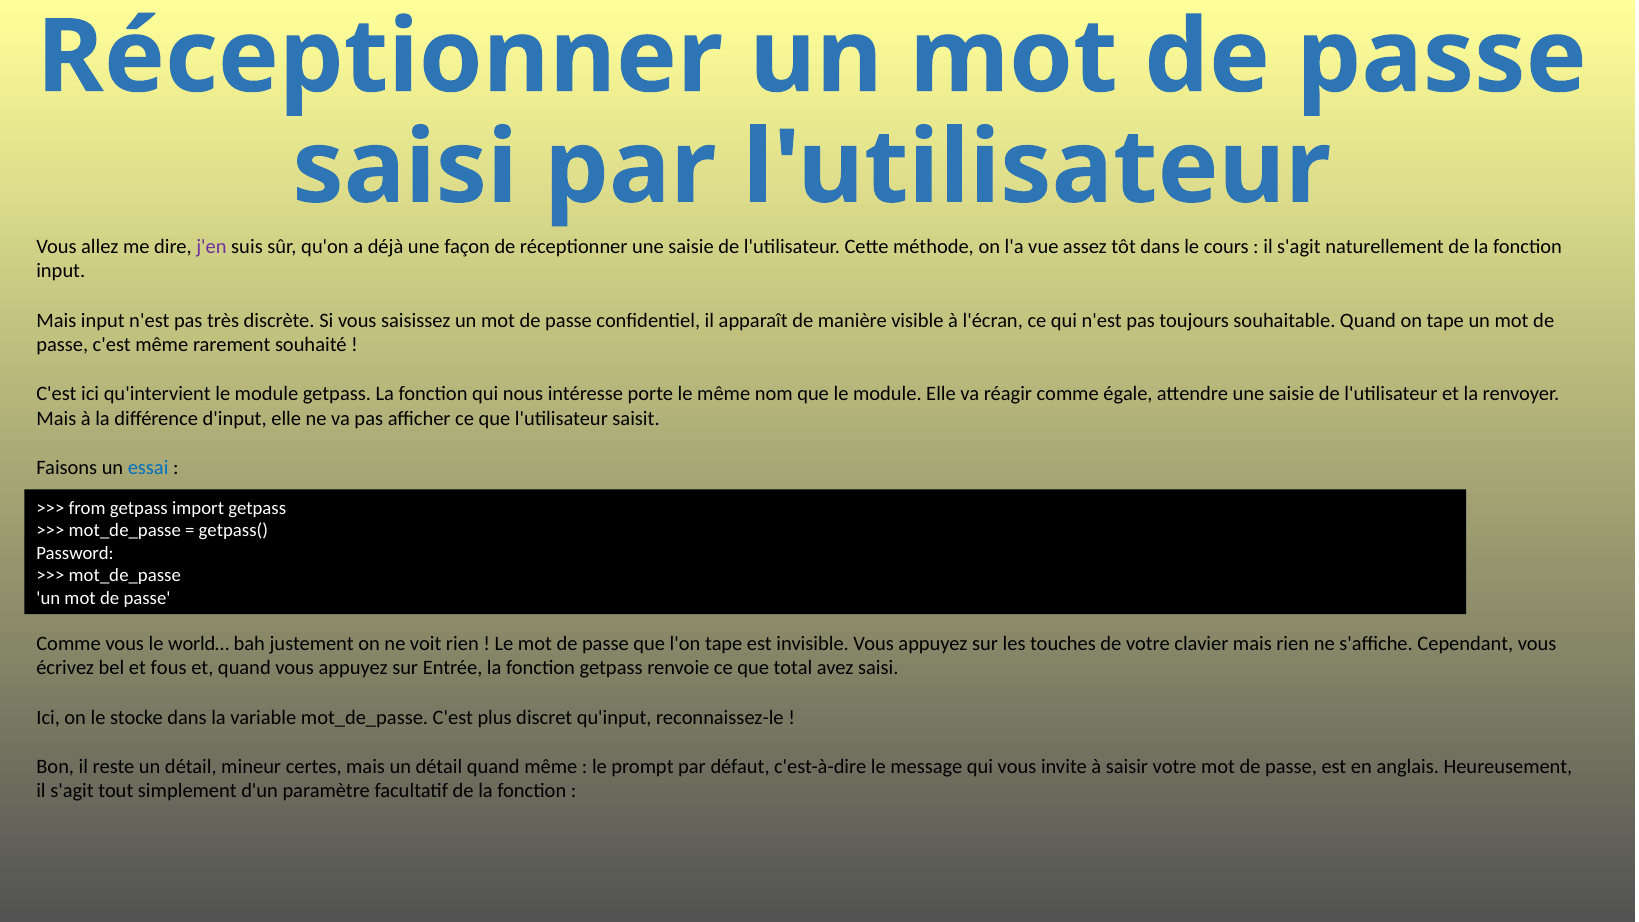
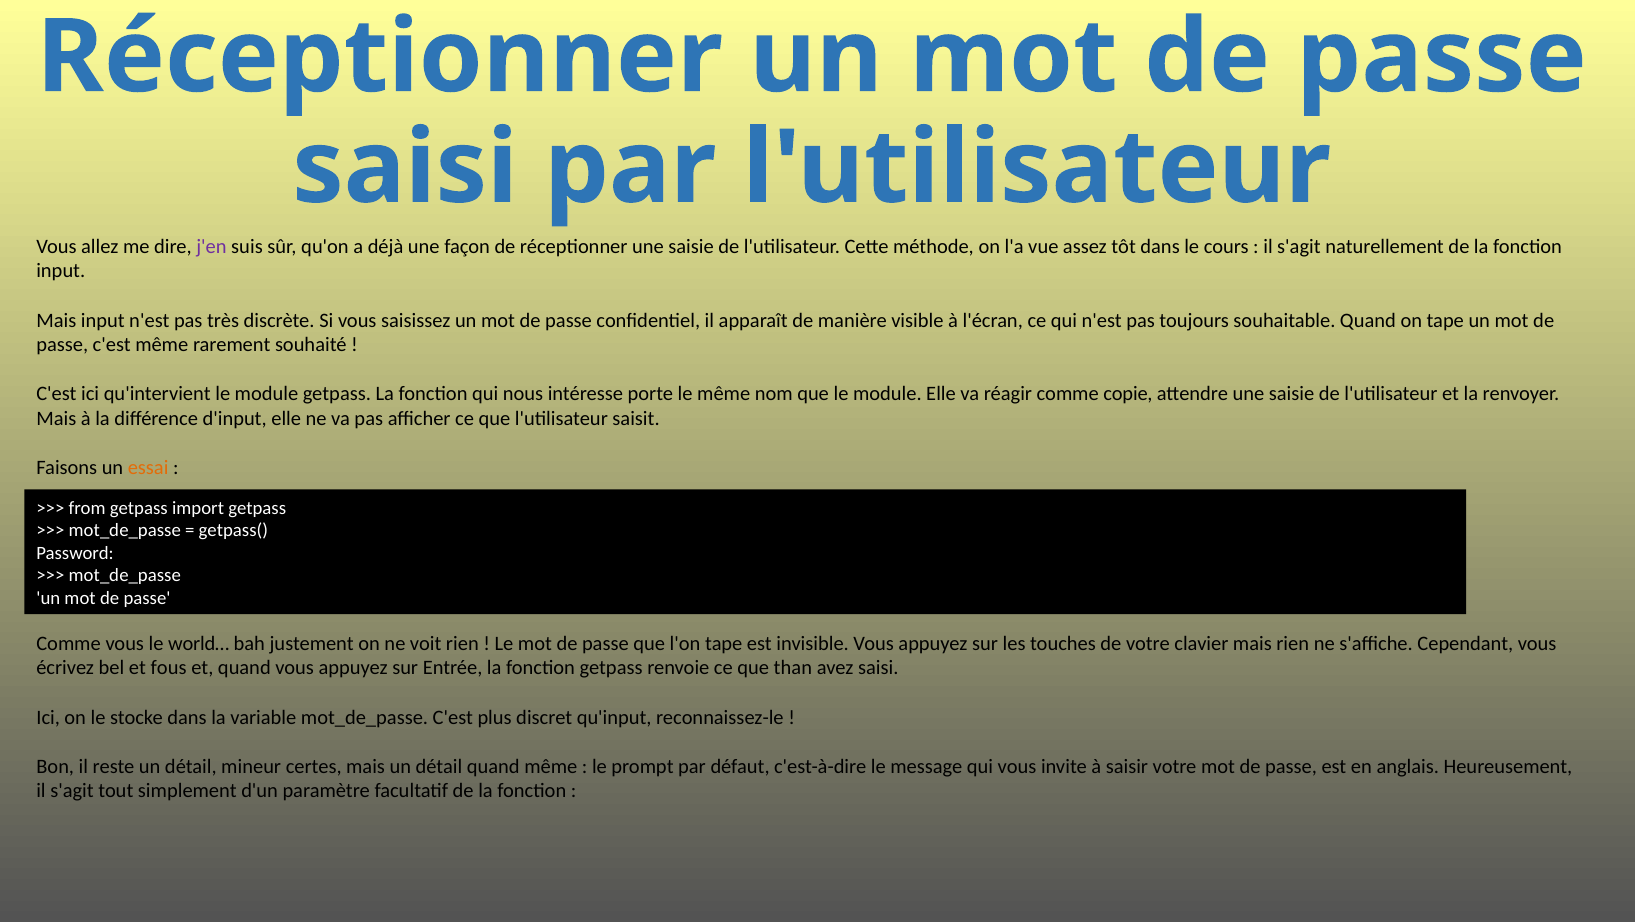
égale: égale -> copie (1128, 394)
essai colour: blue -> orange (148, 468)
total: total -> than (793, 668)
